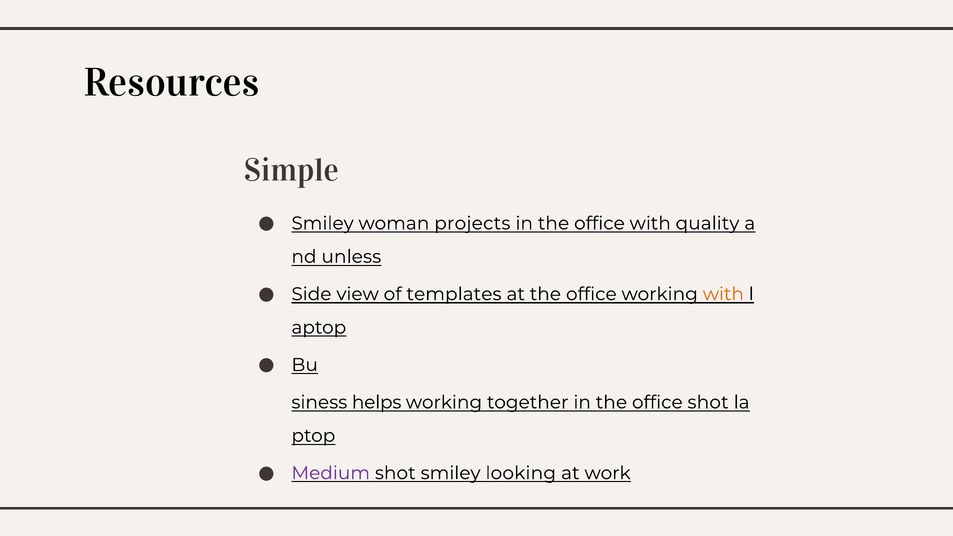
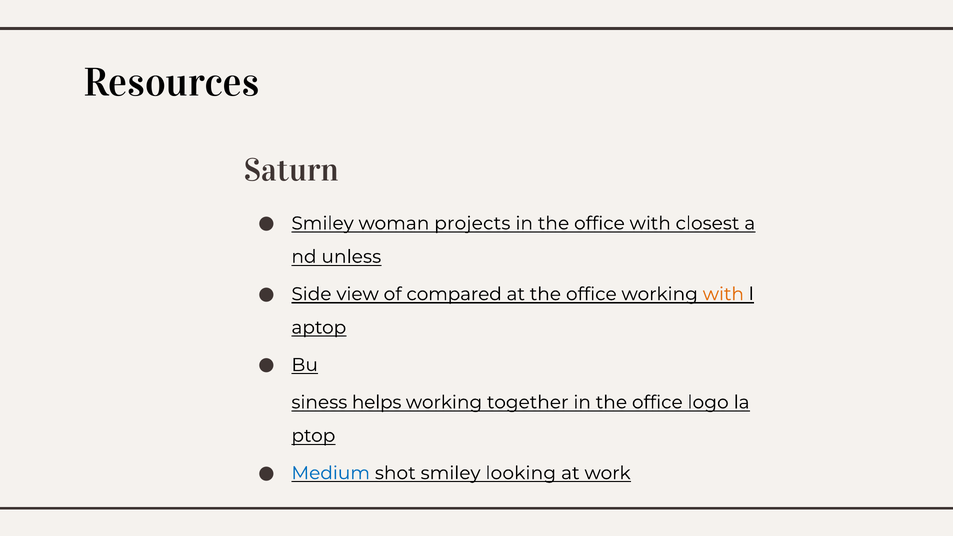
Simple: Simple -> Saturn (291, 170)
quality: quality -> closest (707, 223)
templates: templates -> compared (454, 294)
office shot: shot -> logo (708, 402)
Medium colour: purple -> blue (331, 473)
